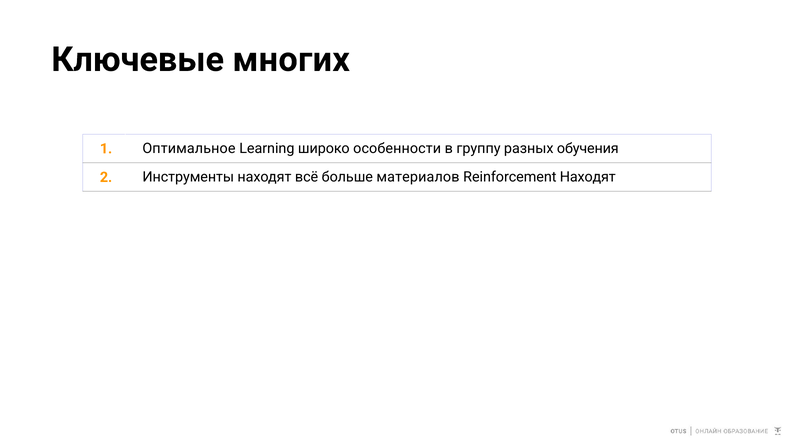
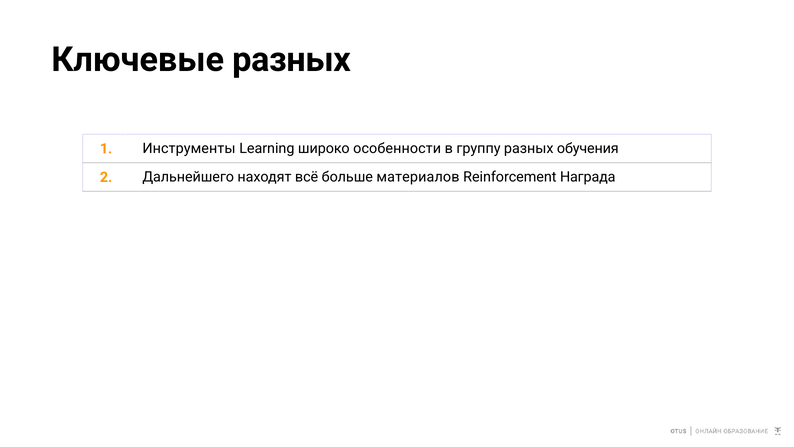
Ключевые многих: многих -> разных (291, 60)
Оптимальное: Оптимальное -> Инструменты (189, 149)
Инструменты: Инструменты -> Дальнейшего (188, 177)
Reinforcement Находят: Находят -> Награда (588, 177)
